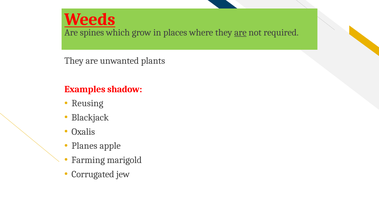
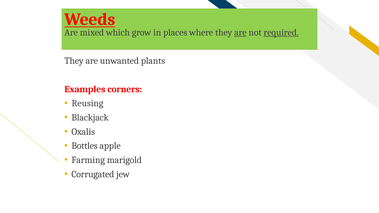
spines: spines -> mixed (92, 33)
required underline: none -> present (281, 33)
shadow: shadow -> corners (125, 89)
Planes: Planes -> Bottles (85, 146)
